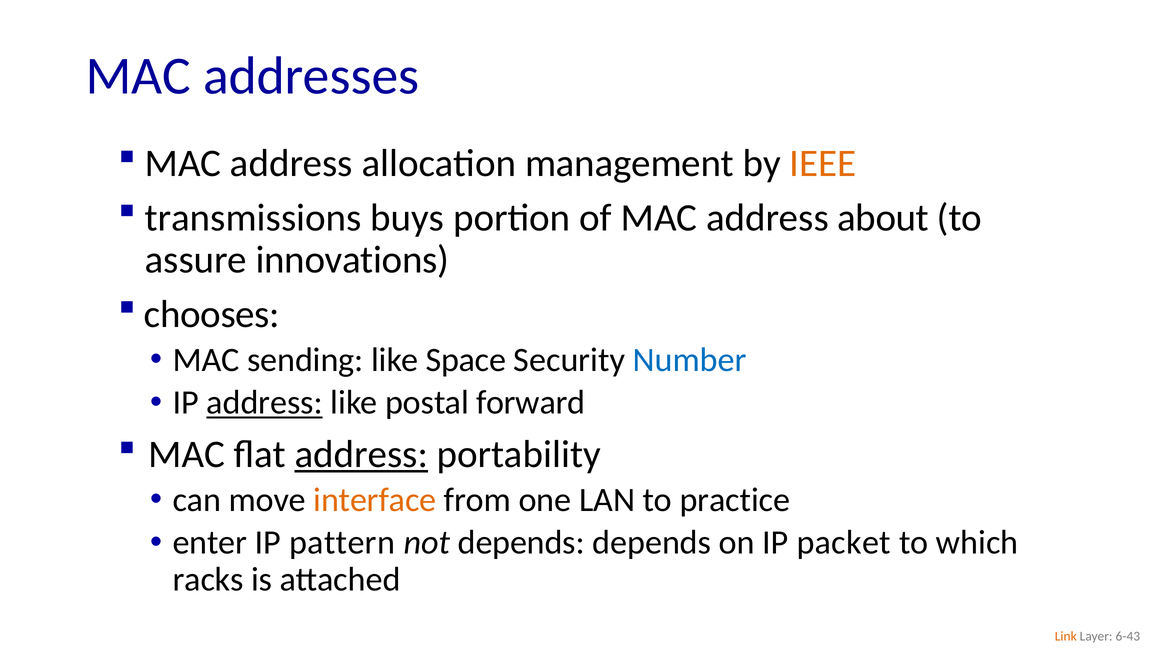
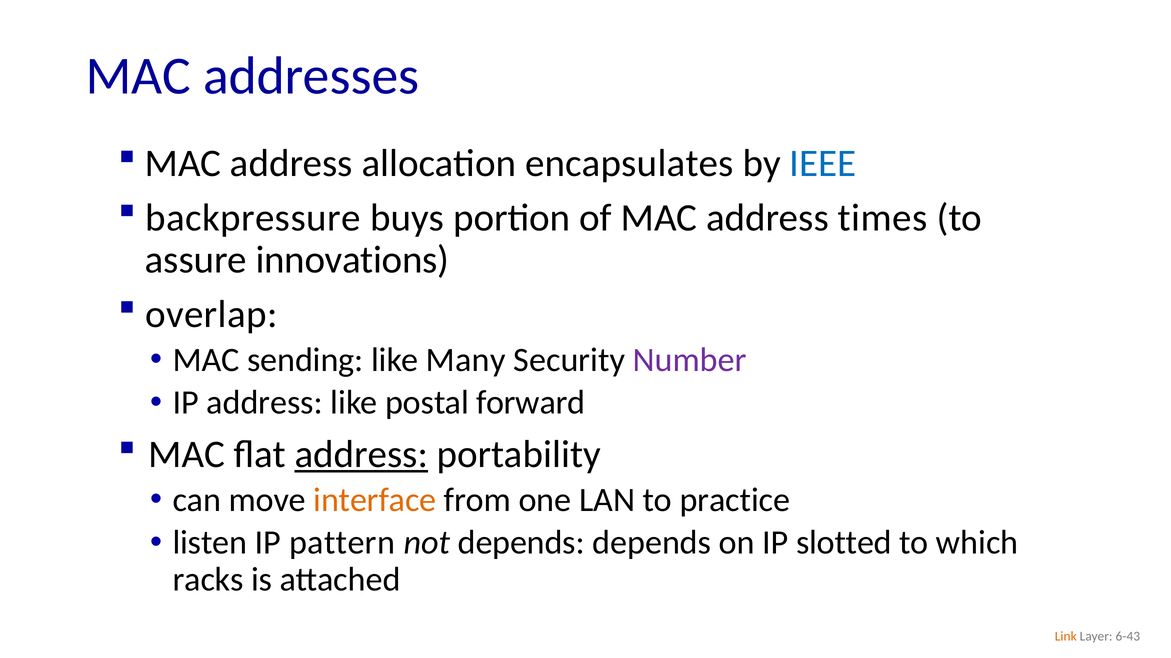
management: management -> encapsulates (629, 164)
IEEE colour: orange -> blue (823, 164)
transmissions: transmissions -> backpressure (253, 218)
about: about -> times (883, 218)
chooses: chooses -> overlap (211, 315)
Space: Space -> Many (466, 360)
Number colour: blue -> purple (690, 360)
address underline: present -> none (265, 403)
enter: enter -> listen (210, 543)
packet: packet -> slotted (844, 543)
